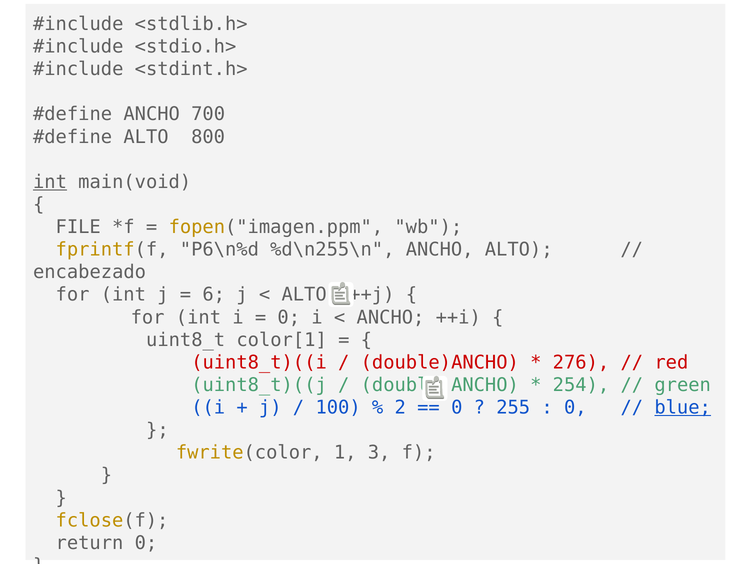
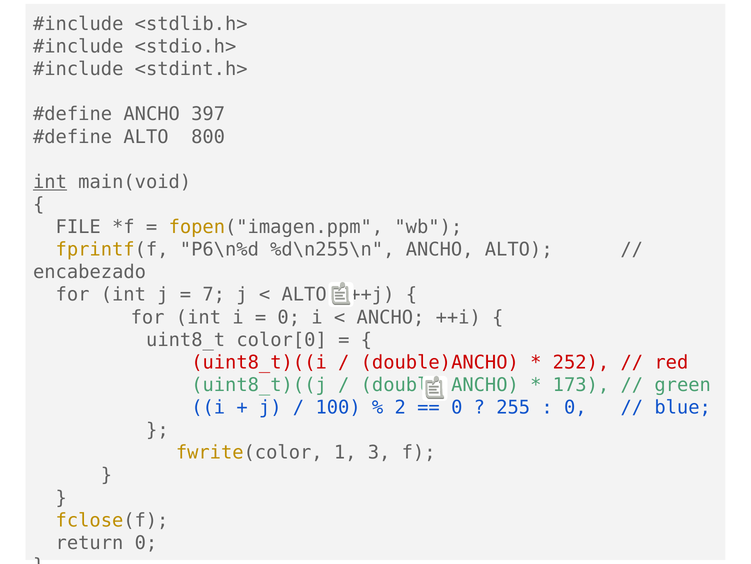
700: 700 -> 397 (208, 114)
6: 6 -> 7 (214, 294)
color[1: color[1 -> color[0 (282, 339)
276: 276 -> 252 (581, 362)
254: 254 -> 173 (581, 385)
blue underline: present -> none (683, 407)
